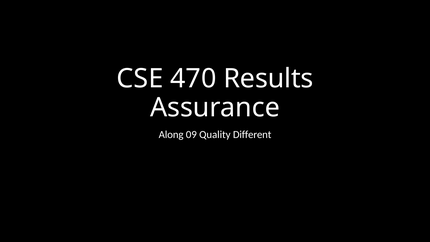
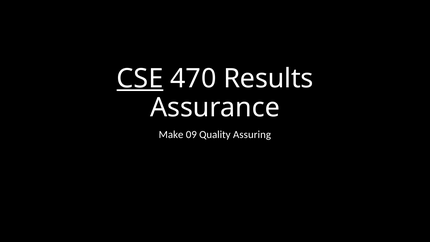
CSE underline: none -> present (140, 78)
Along: Along -> Make (171, 134)
Different: Different -> Assuring (252, 134)
